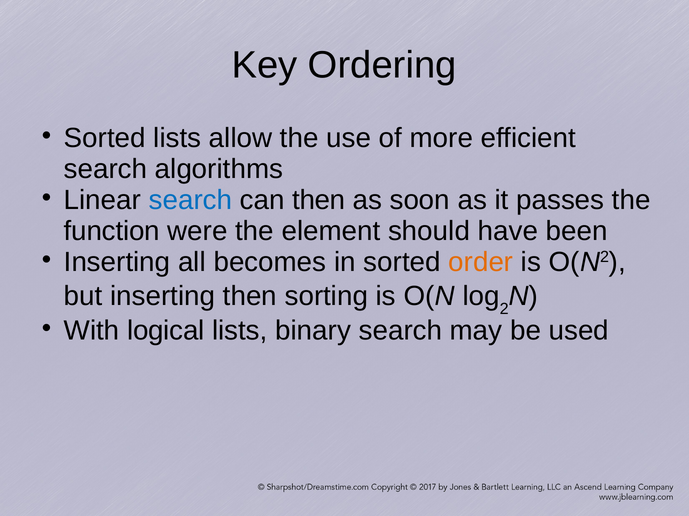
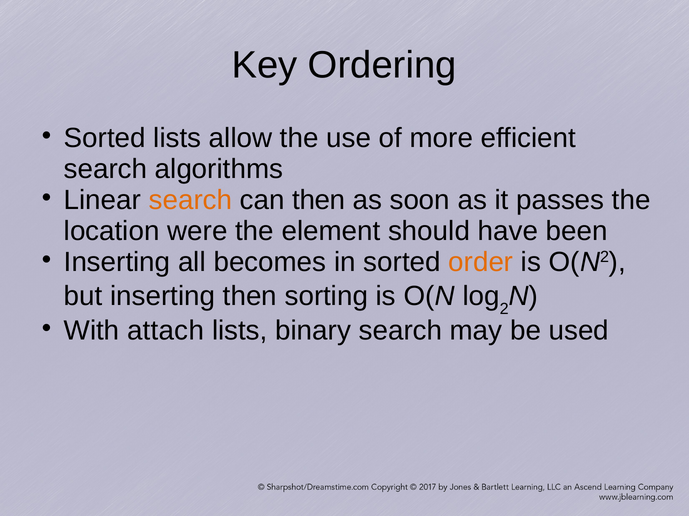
search colour: blue -> orange (190, 200)
function: function -> location (112, 231)
logical: logical -> attach (166, 331)
